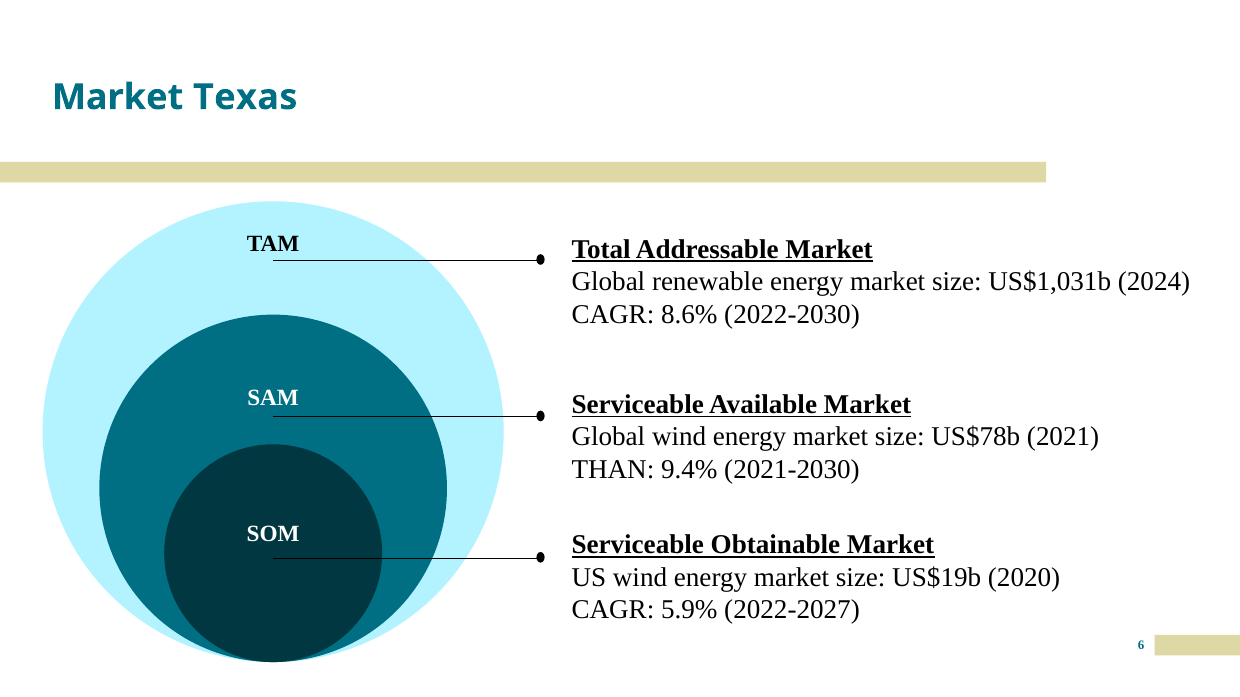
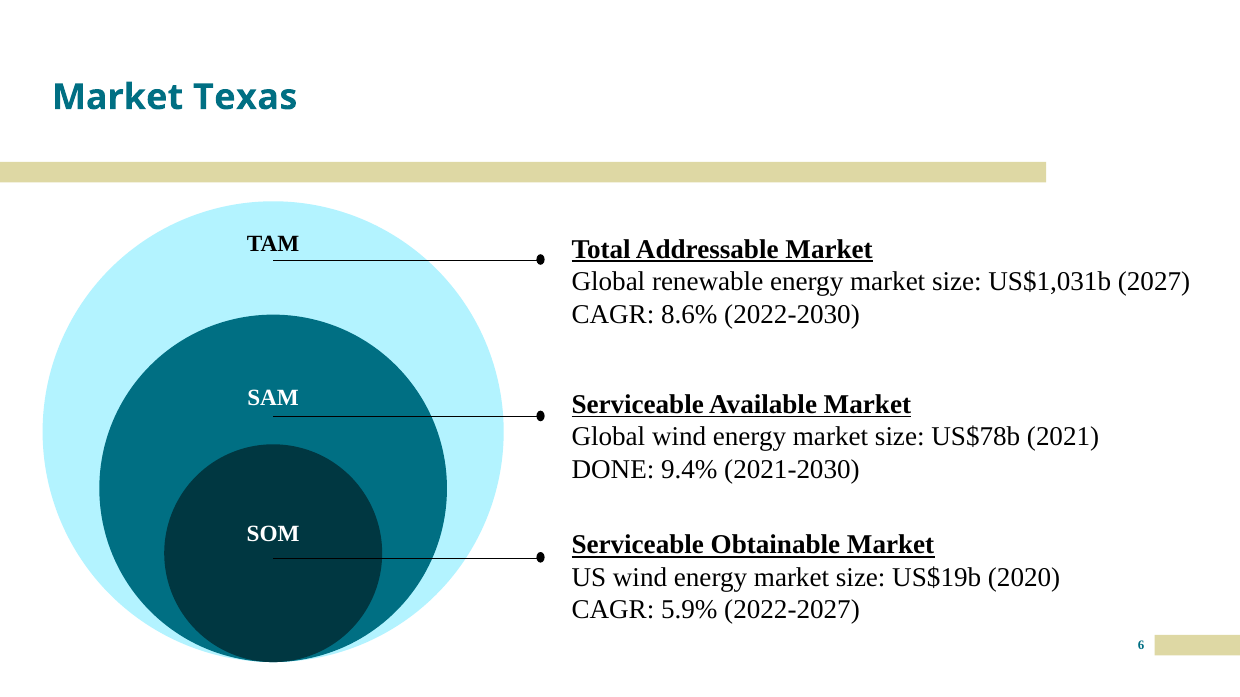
2024: 2024 -> 2027 (1154, 282)
THAN: THAN -> DONE (613, 470)
